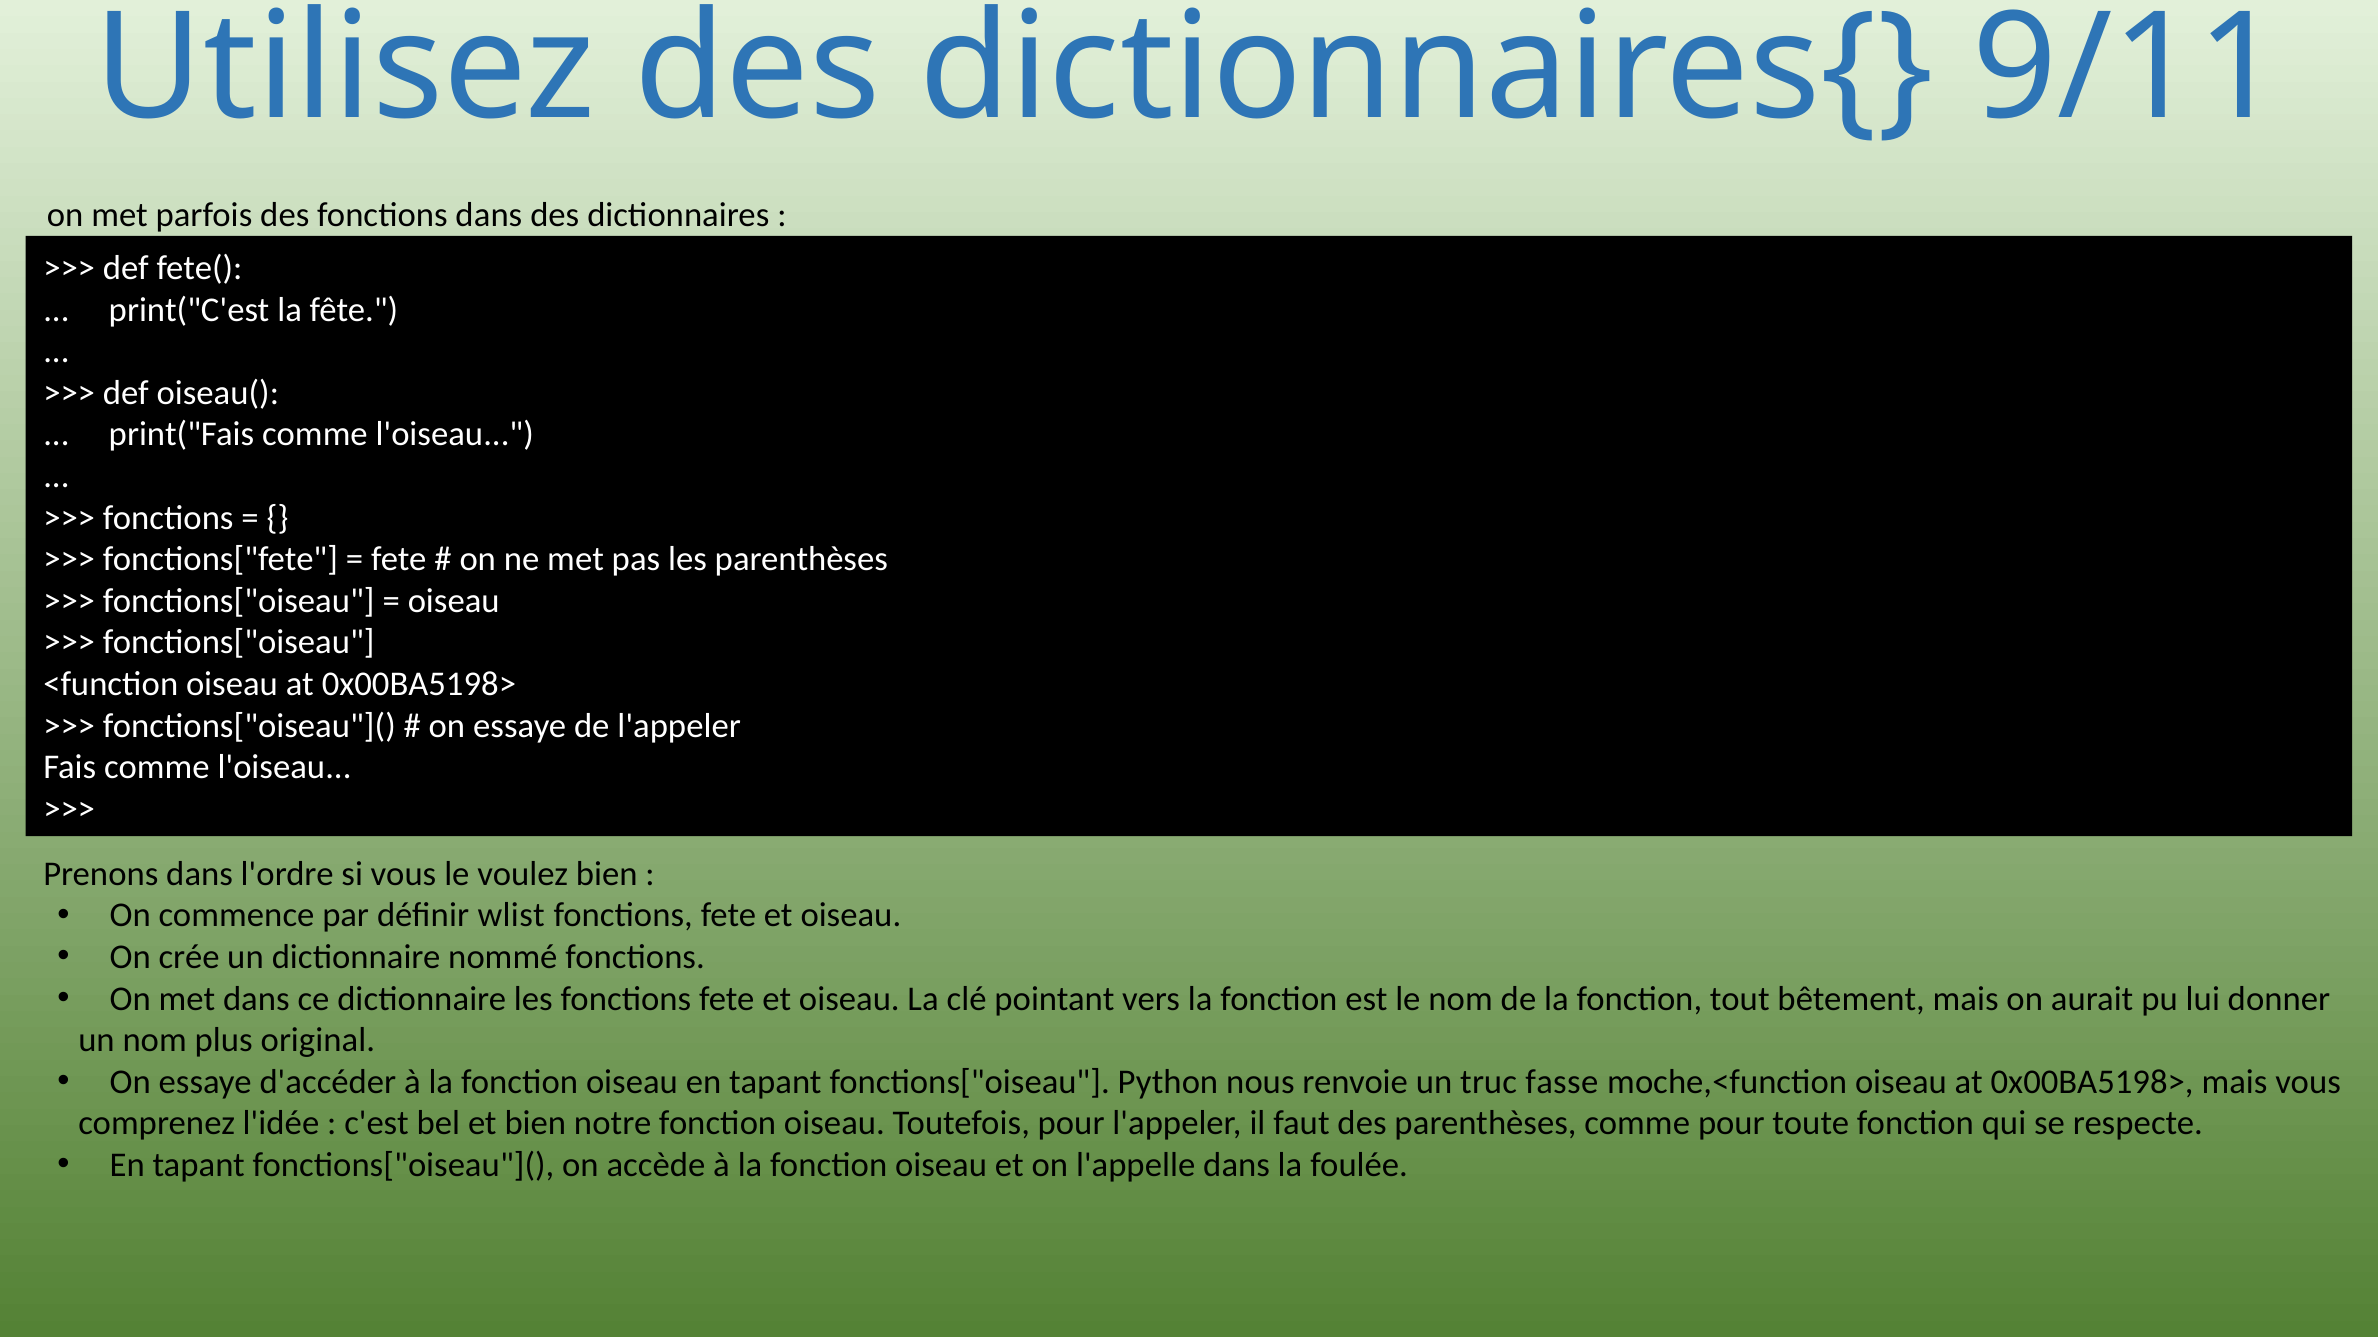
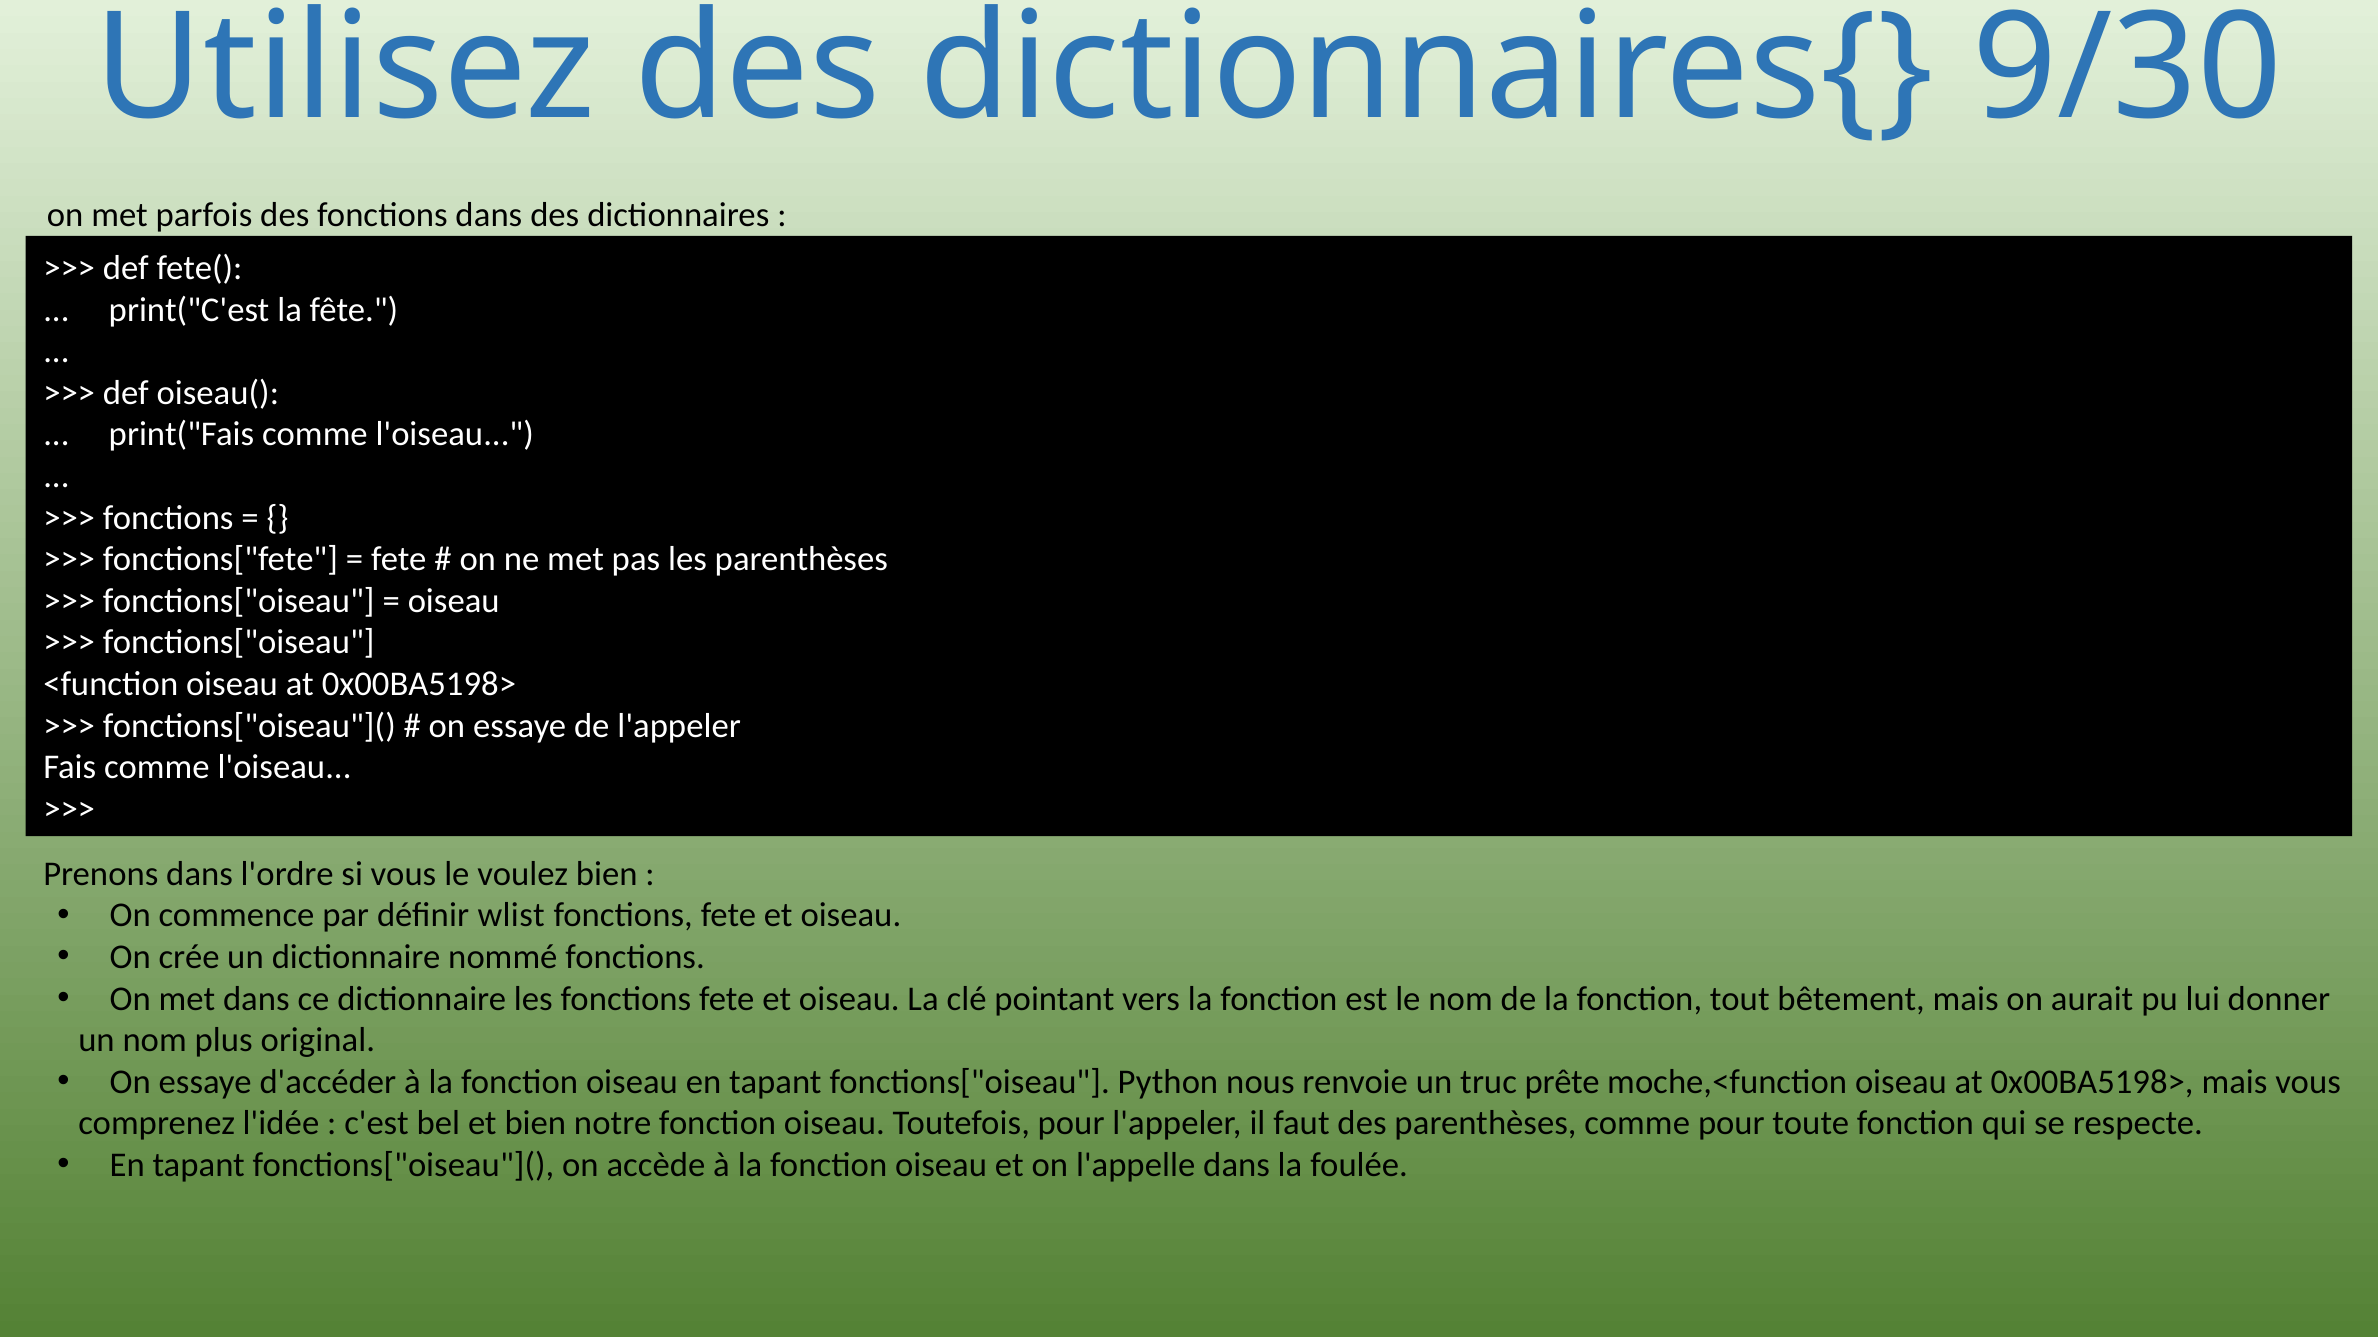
9/11: 9/11 -> 9/30 (2128, 68)
fasse: fasse -> prête (1562, 1082)
